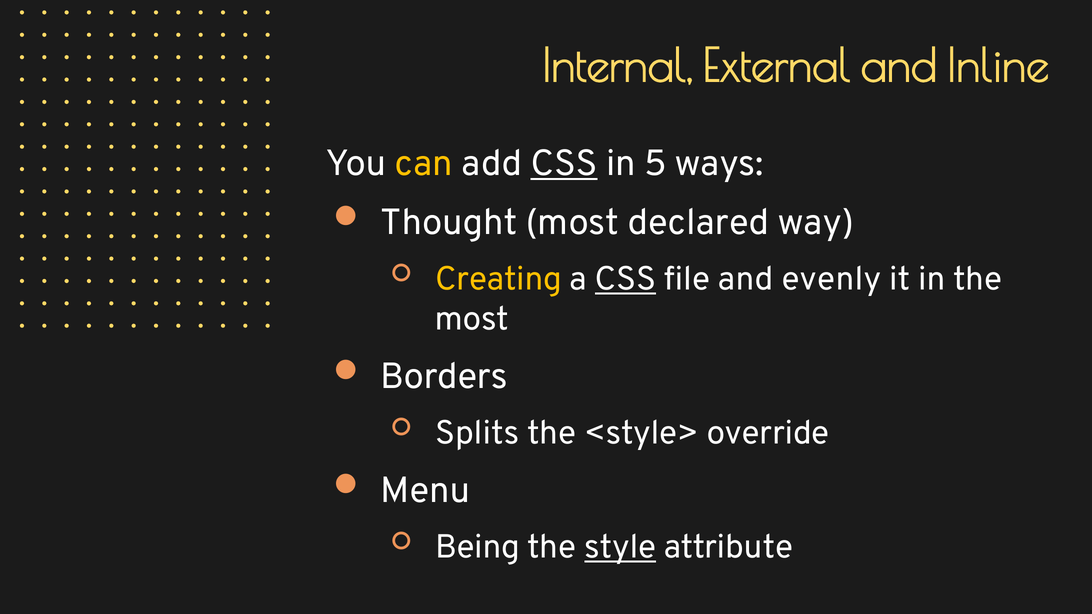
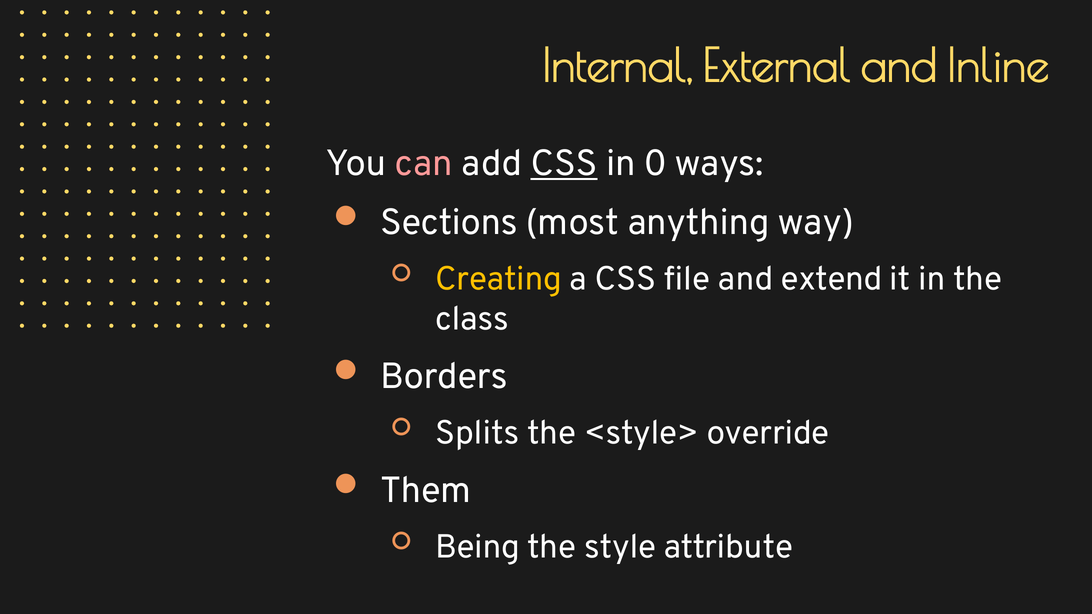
can colour: yellow -> pink (424, 163)
5: 5 -> 0 (656, 163)
Thought: Thought -> Sections (449, 222)
declared: declared -> anything (699, 222)
CSS underline: present -> none (626, 279)
evenly: evenly -> extend (832, 279)
most: most -> class (472, 319)
Menu: Menu -> Them (426, 490)
style underline: present -> none (620, 547)
